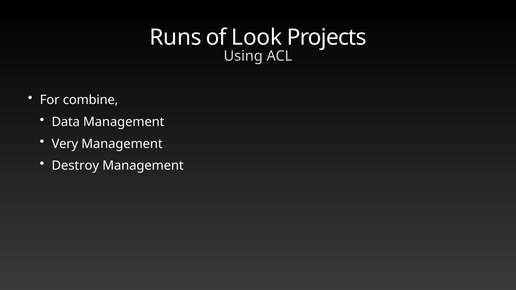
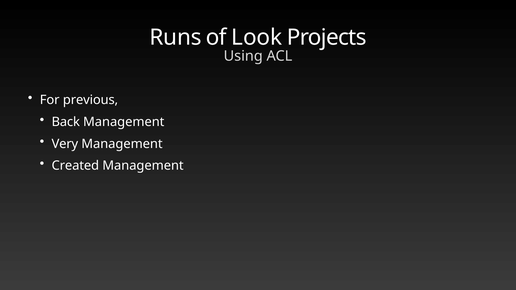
combine: combine -> previous (91, 100)
Data: Data -> Back (66, 122)
Destroy: Destroy -> Created (75, 166)
